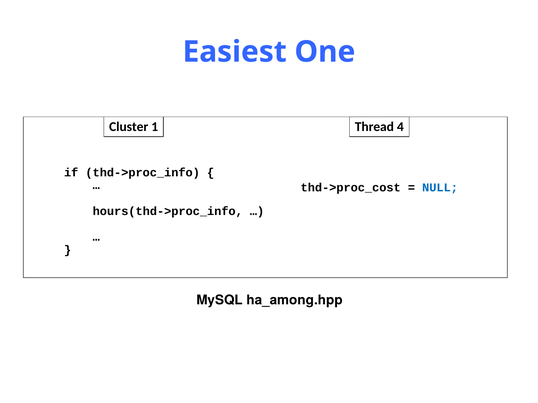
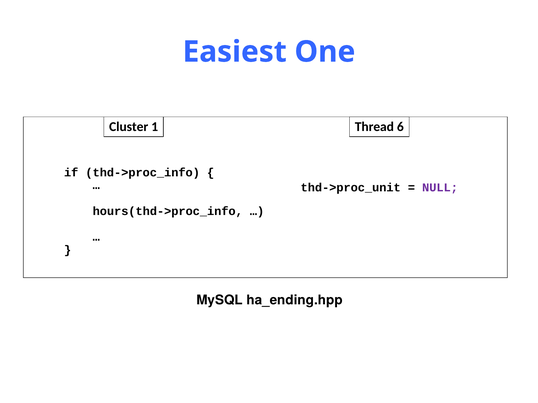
4: 4 -> 6 (400, 127)
thd->proc_cost: thd->proc_cost -> thd->proc_unit (351, 188)
NULL colour: blue -> purple (440, 188)
ha_among.hpp: ha_among.hpp -> ha_ending.hpp (295, 301)
